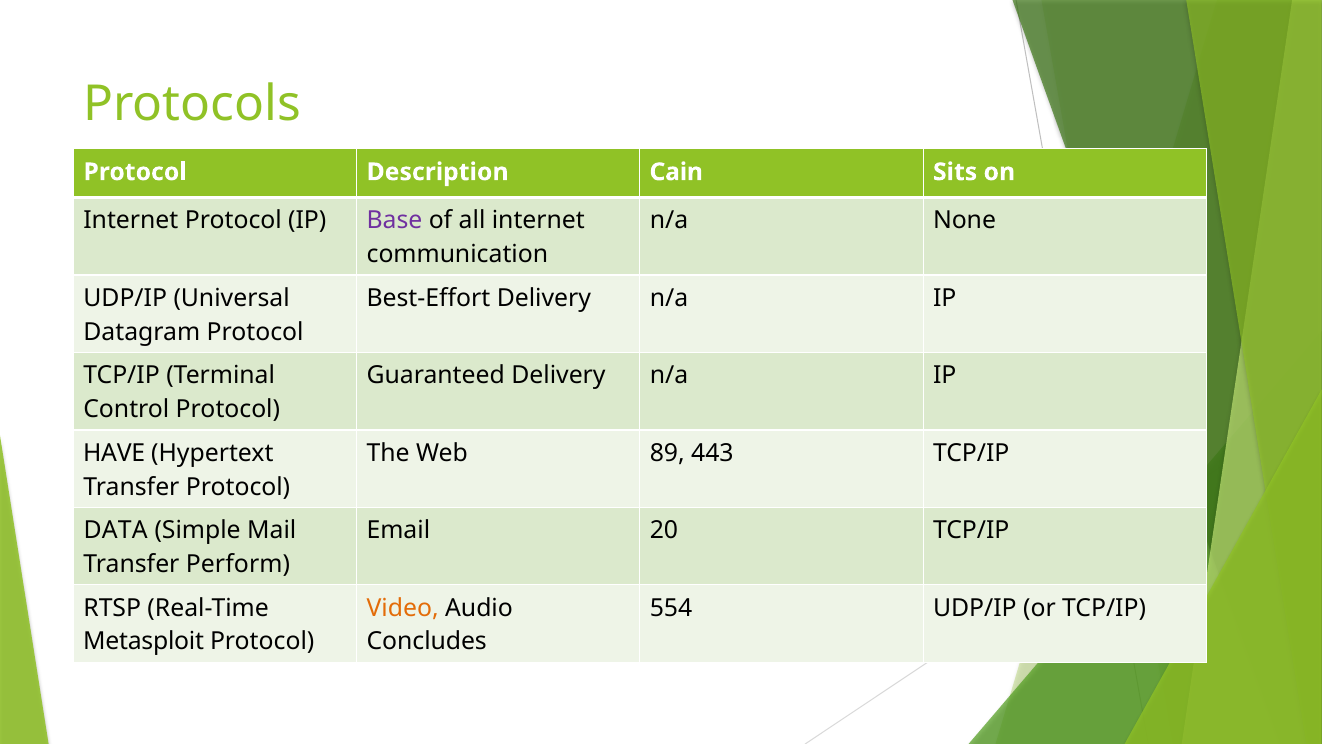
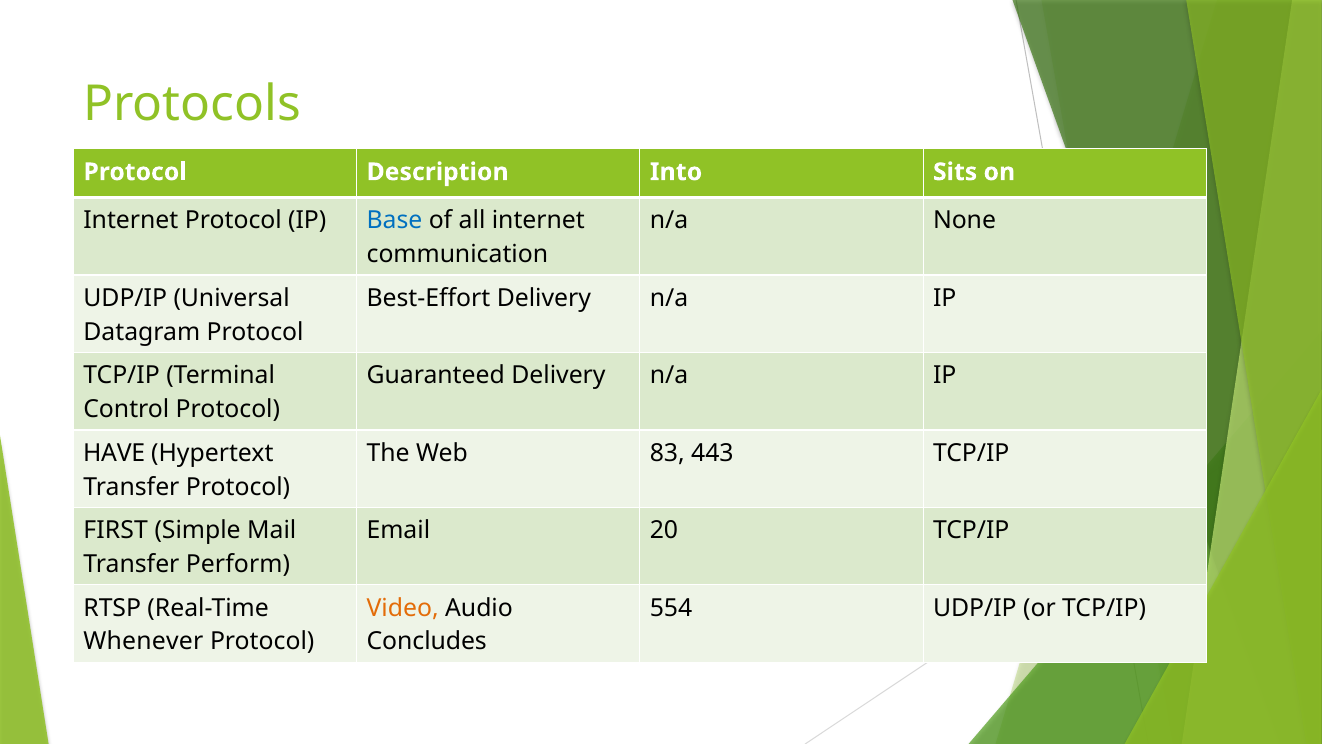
Cain: Cain -> Into (676, 172)
Base colour: purple -> blue (395, 221)
89: 89 -> 83 (667, 453)
DATA: DATA -> FIRST (116, 530)
Metasploit: Metasploit -> Whenever (143, 641)
